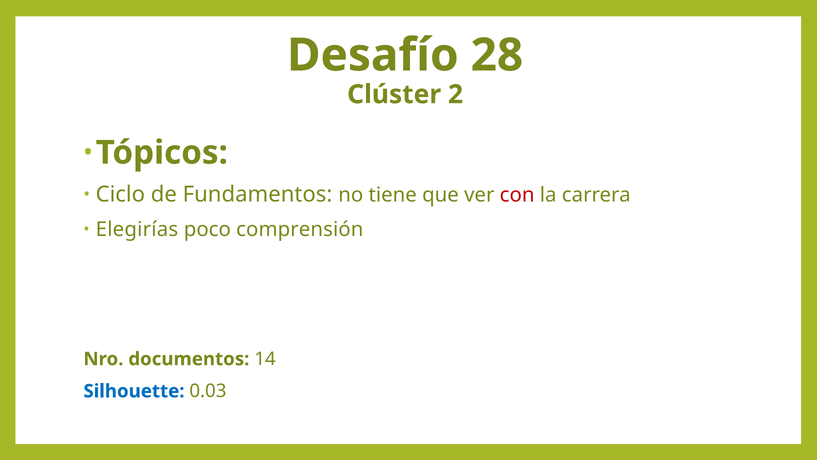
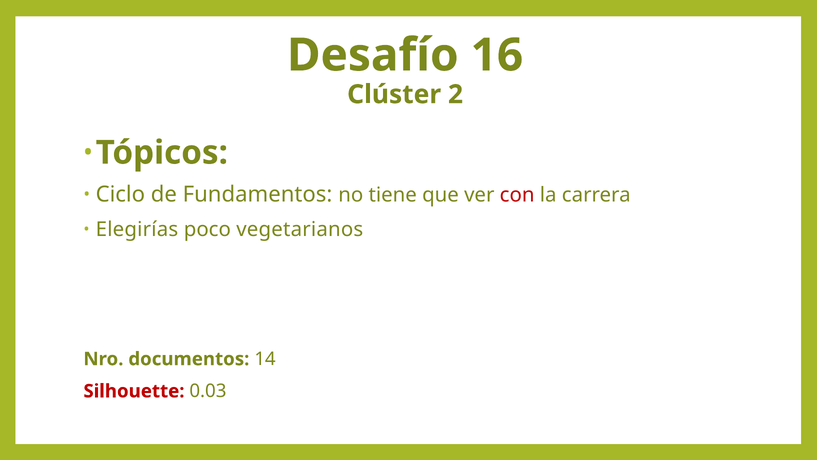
28: 28 -> 16 (497, 55)
comprensión: comprensión -> vegetarianos (300, 229)
Silhouette colour: blue -> red (134, 391)
